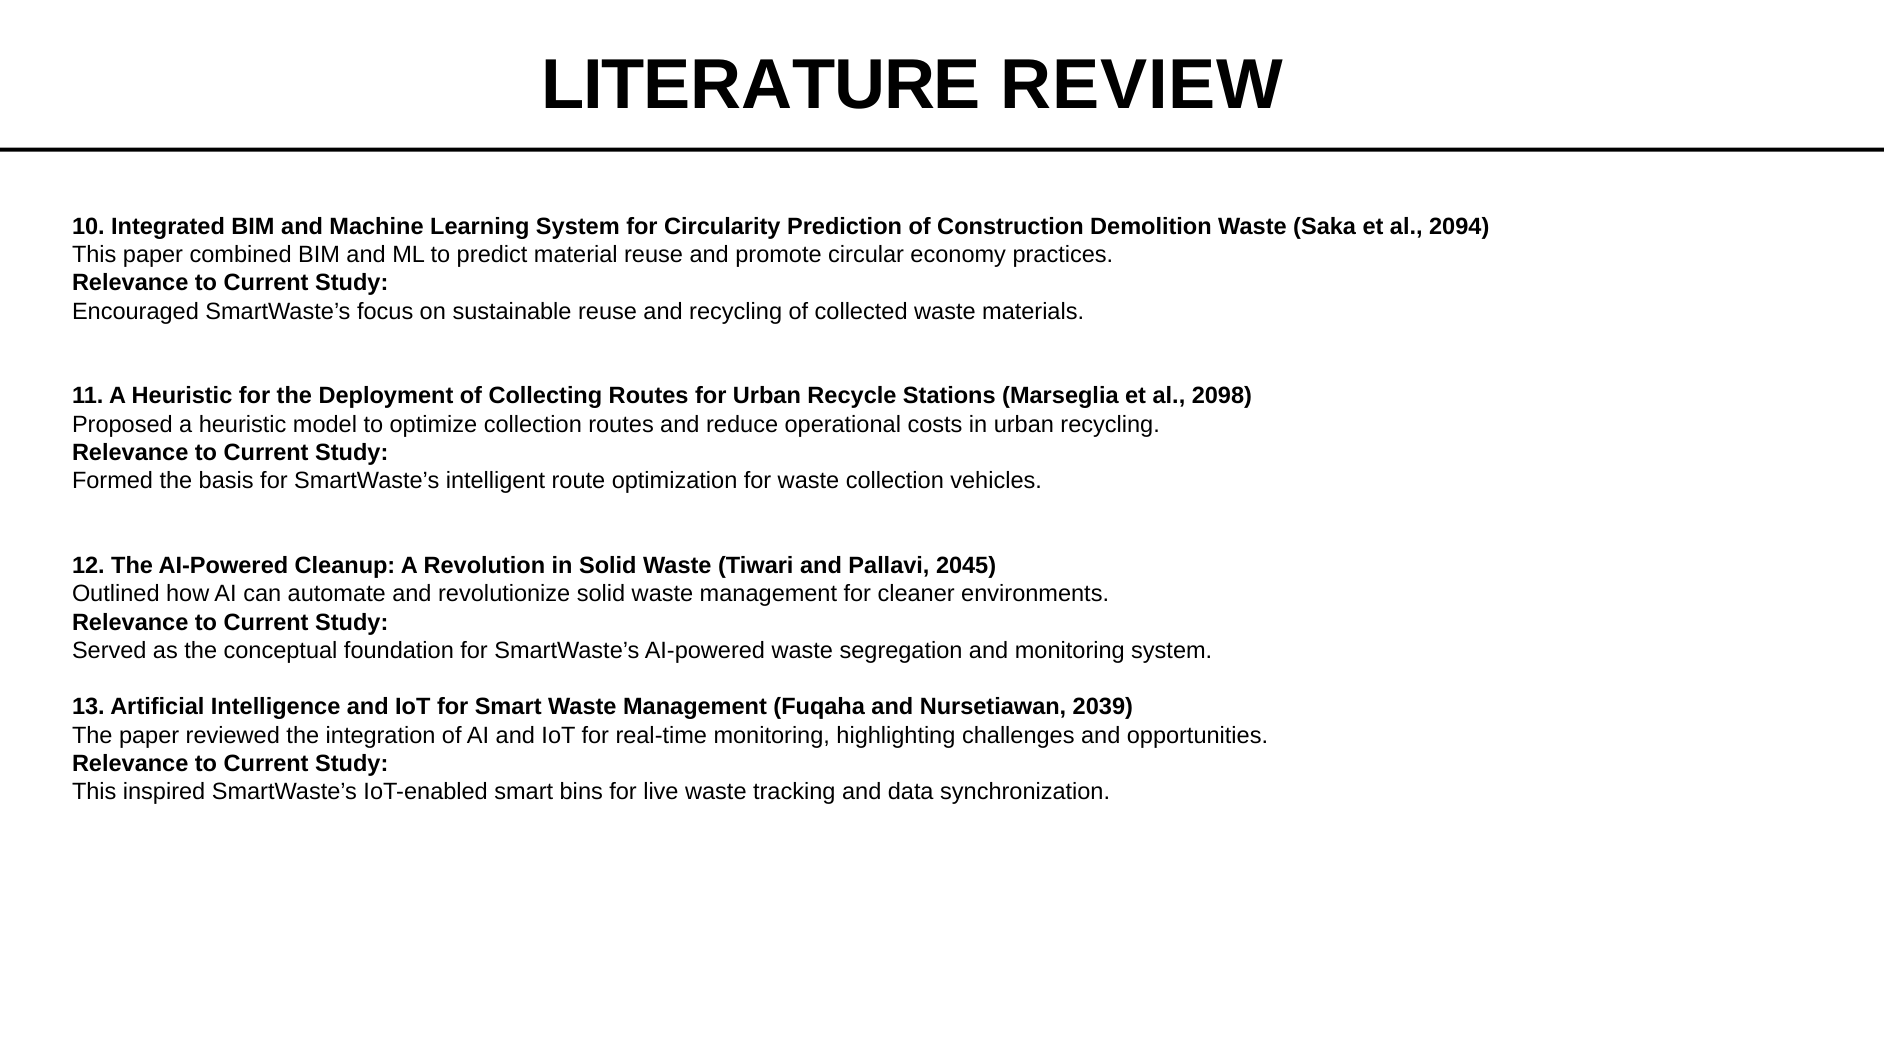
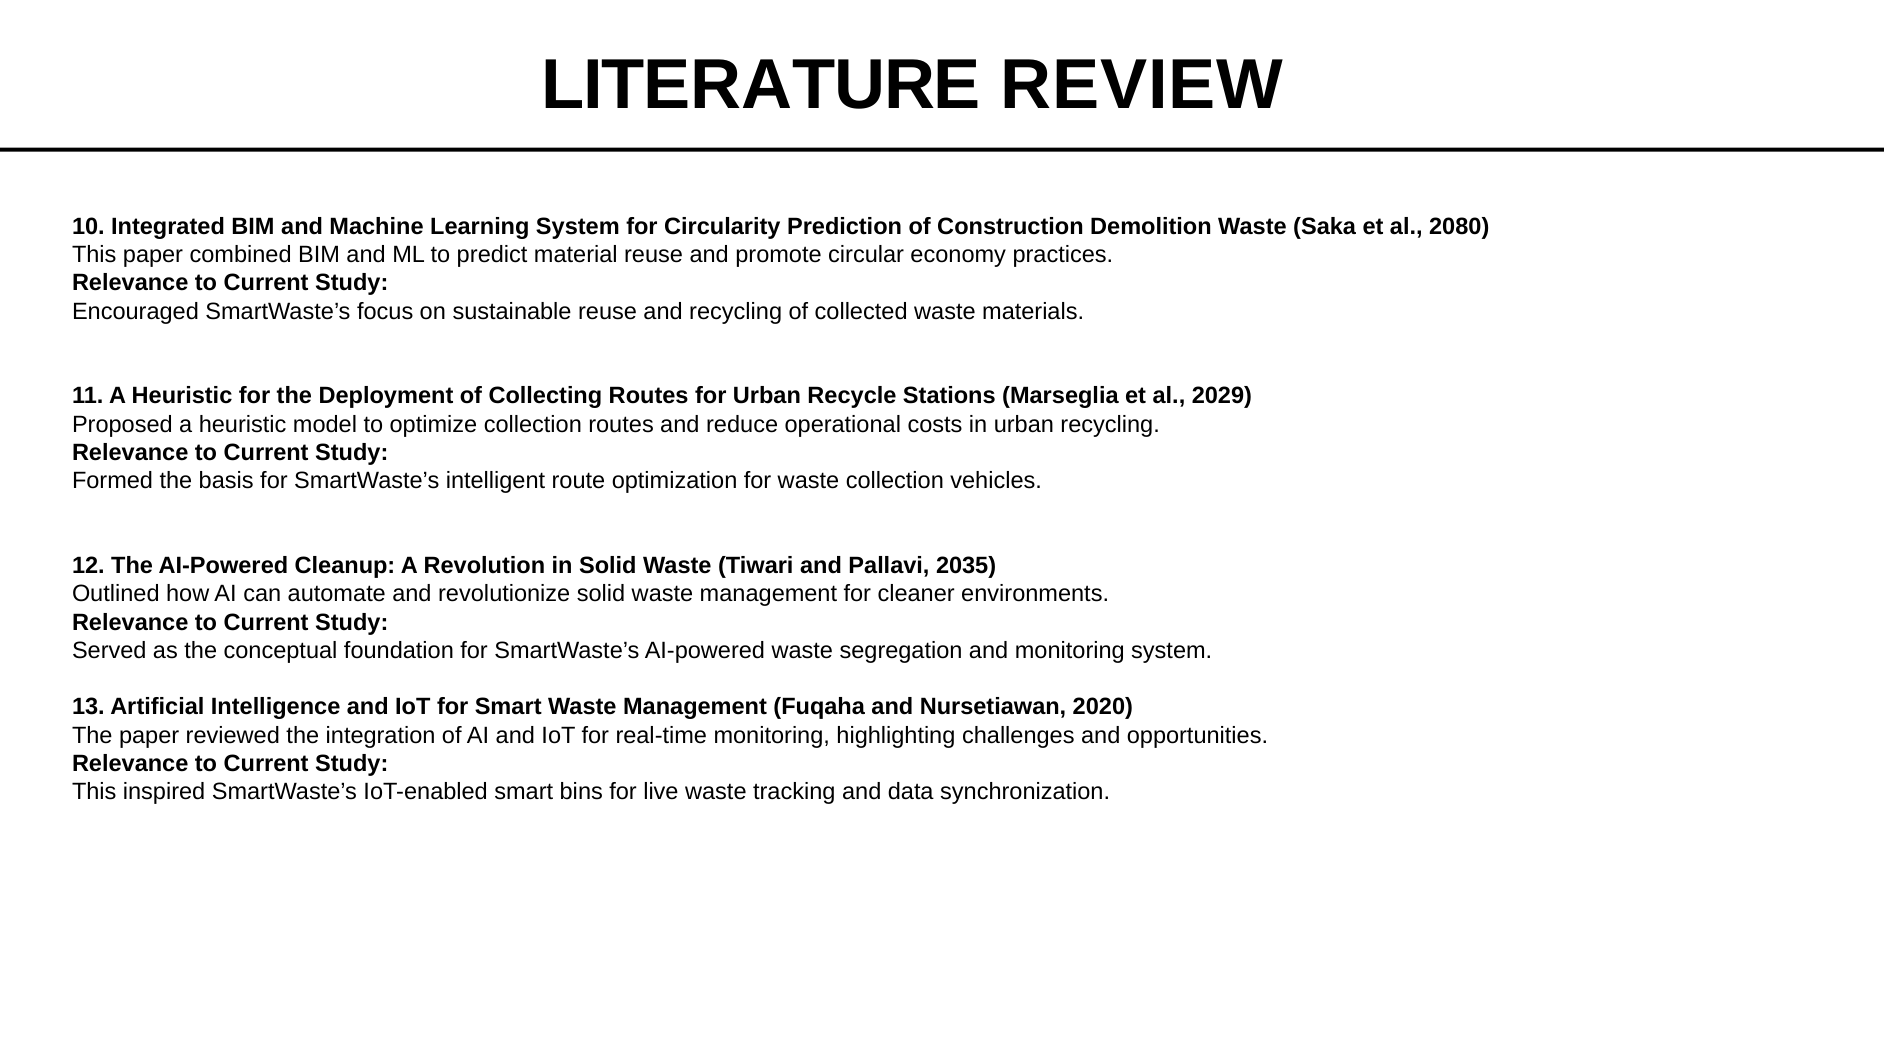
2094: 2094 -> 2080 (1459, 227)
2098: 2098 -> 2029 (1222, 396)
2045: 2045 -> 2035 (966, 566)
2039: 2039 -> 2020 (1103, 707)
